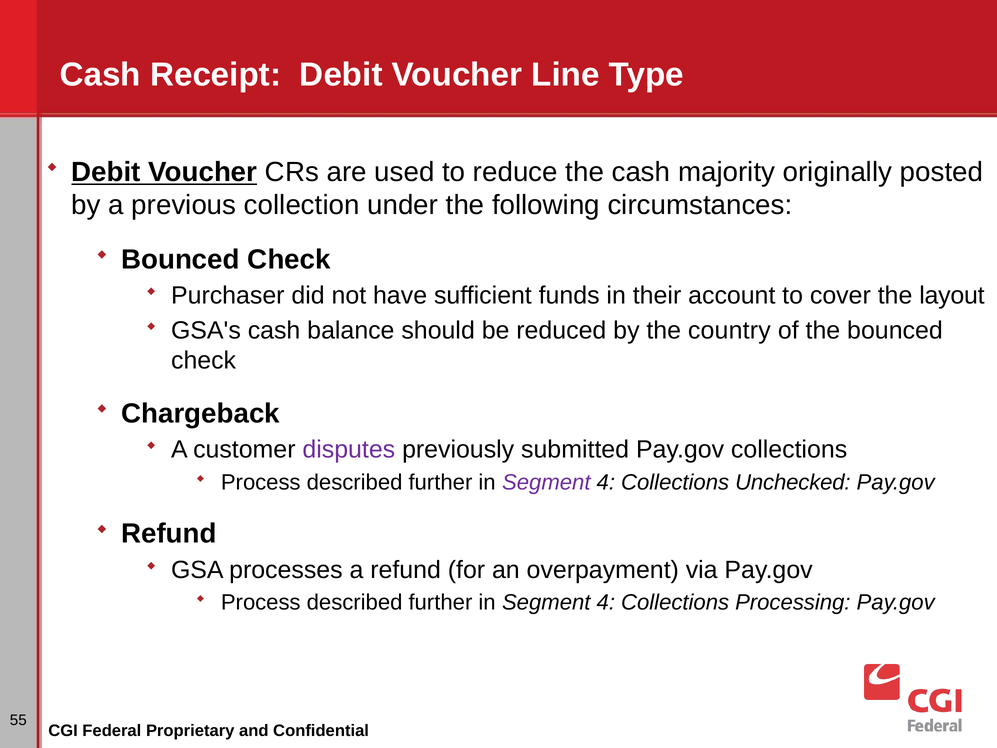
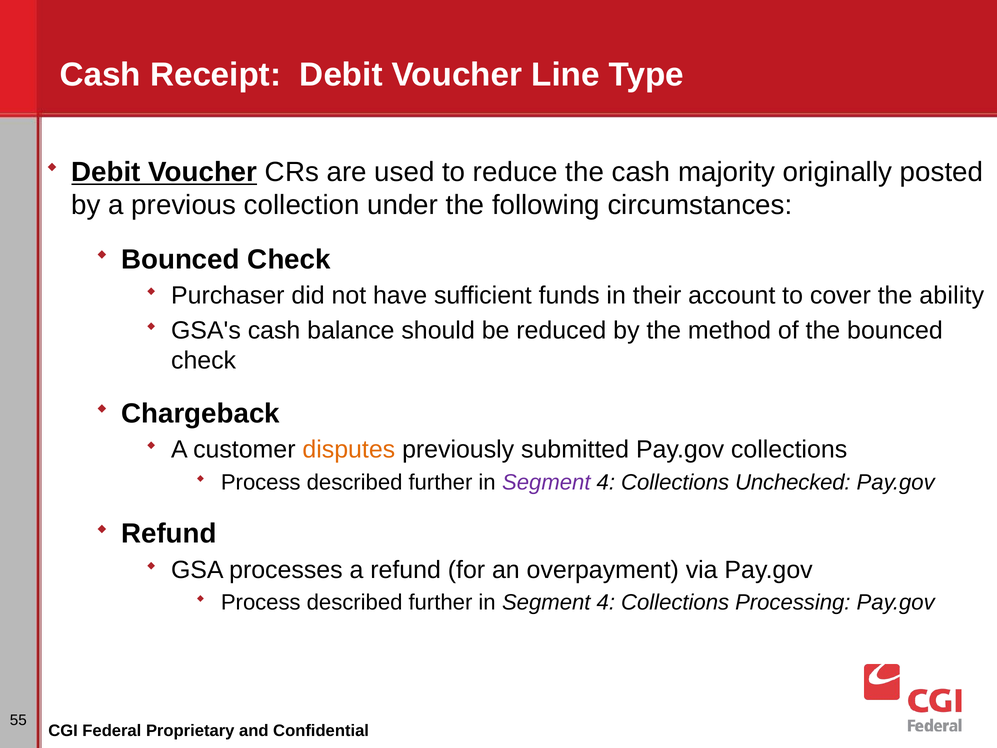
layout: layout -> ability (952, 296)
country: country -> method (729, 331)
disputes colour: purple -> orange (349, 450)
